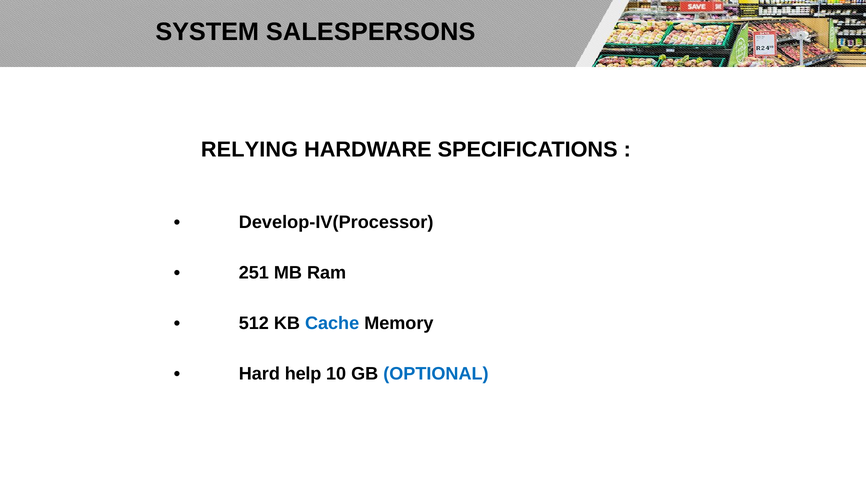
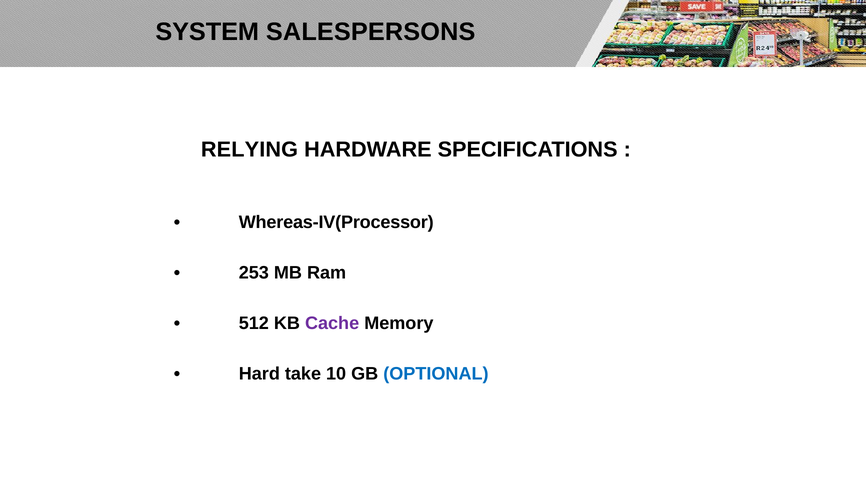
Develop-IV(Processor: Develop-IV(Processor -> Whereas-IV(Processor (336, 222)
251: 251 -> 253 (254, 273)
Cache colour: blue -> purple (332, 323)
help: help -> take (303, 374)
